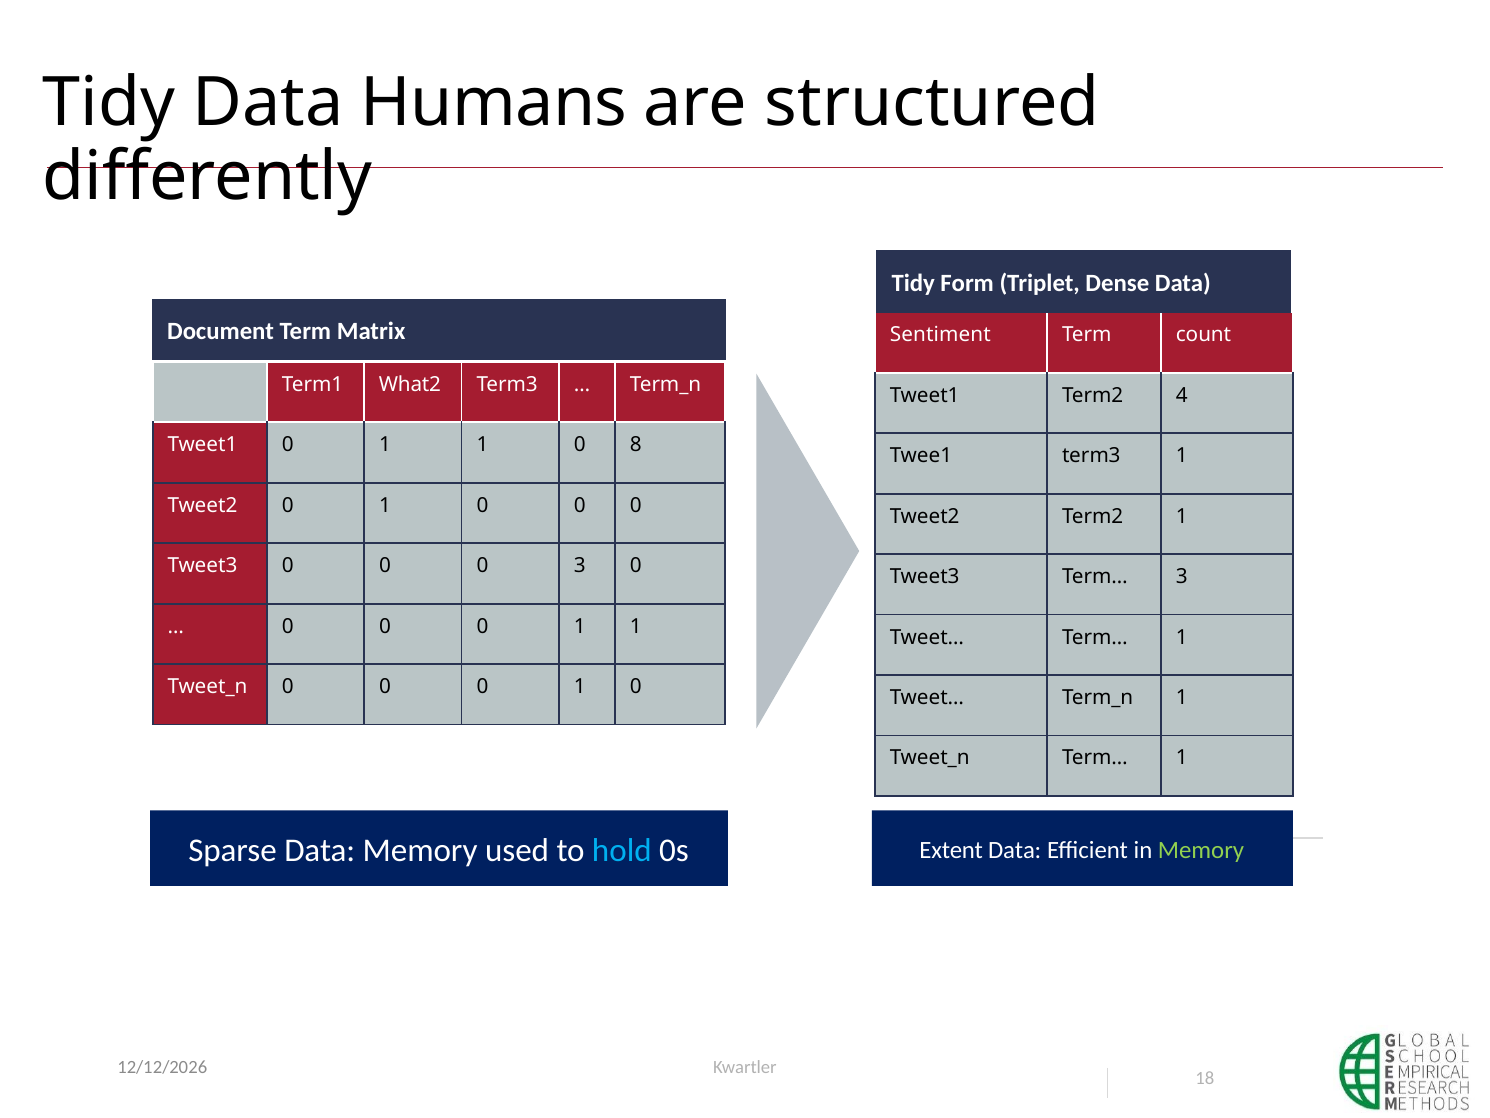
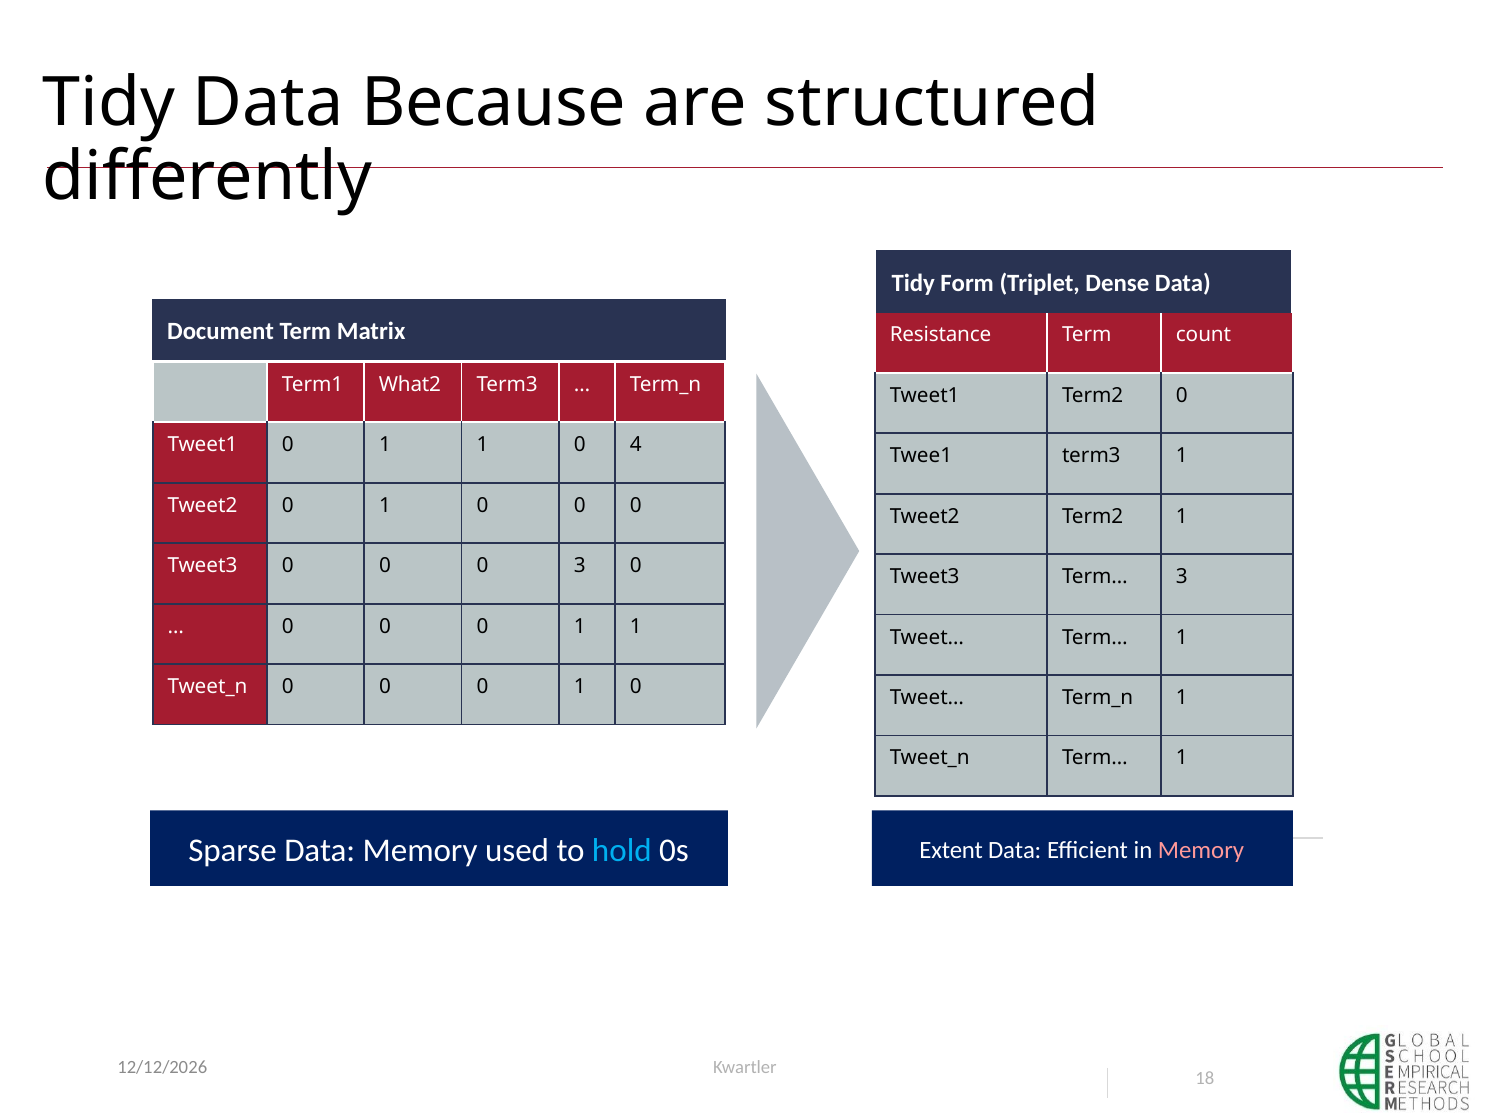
Humans: Humans -> Because (494, 103)
Sentiment: Sentiment -> Resistance (941, 335)
Term2 4: 4 -> 0 (1182, 395)
8: 8 -> 4 (636, 445)
Memory colour: light green -> pink (1201, 850)
